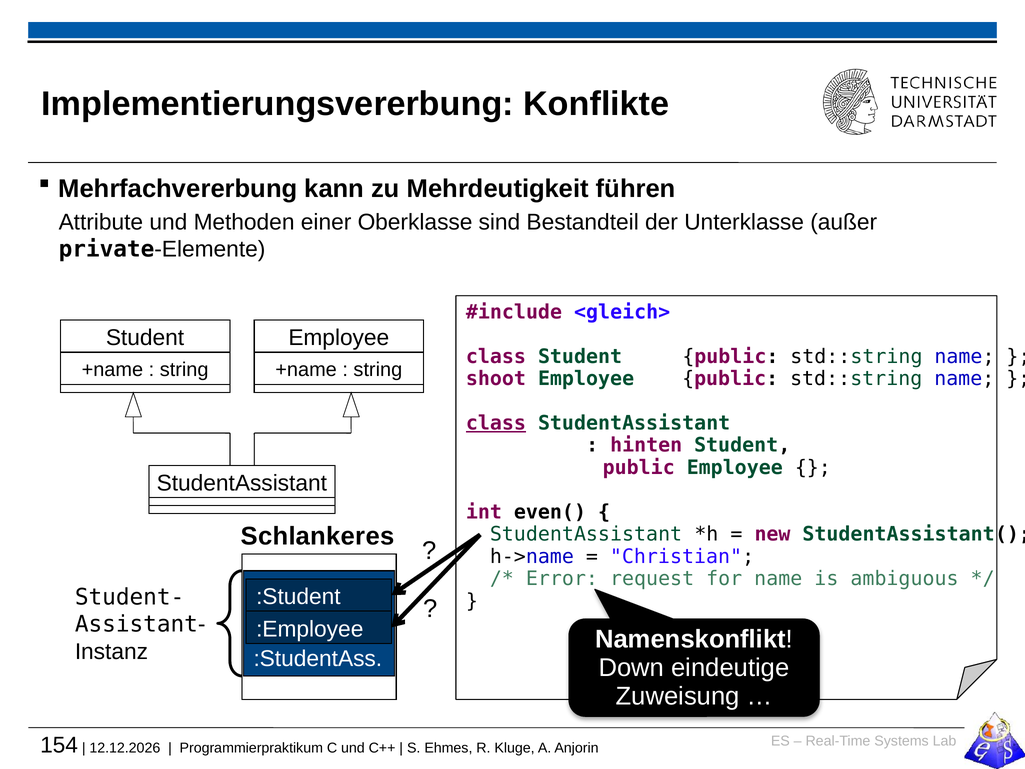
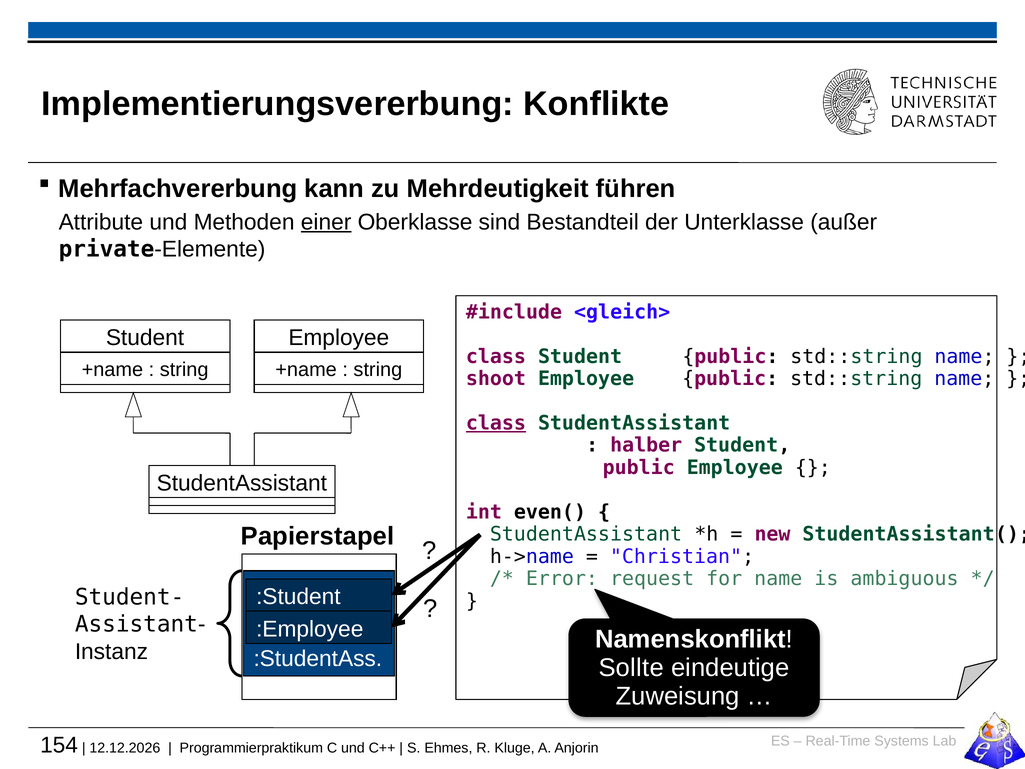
einer underline: none -> present (326, 222)
hinten: hinten -> halber (646, 445)
Schlankeres: Schlankeres -> Papierstapel (318, 536)
Down: Down -> Sollte (631, 668)
